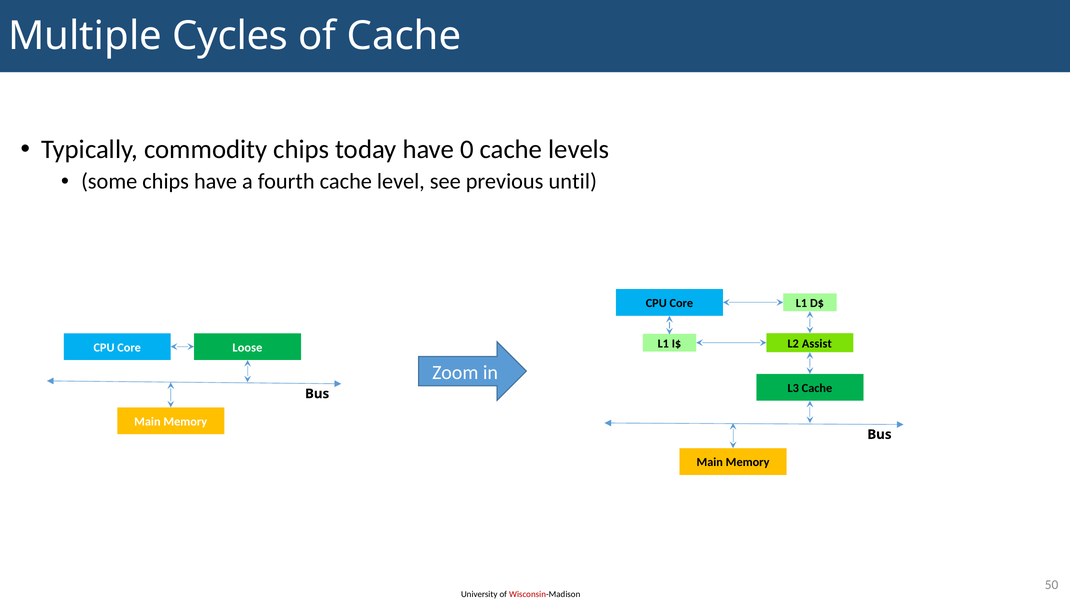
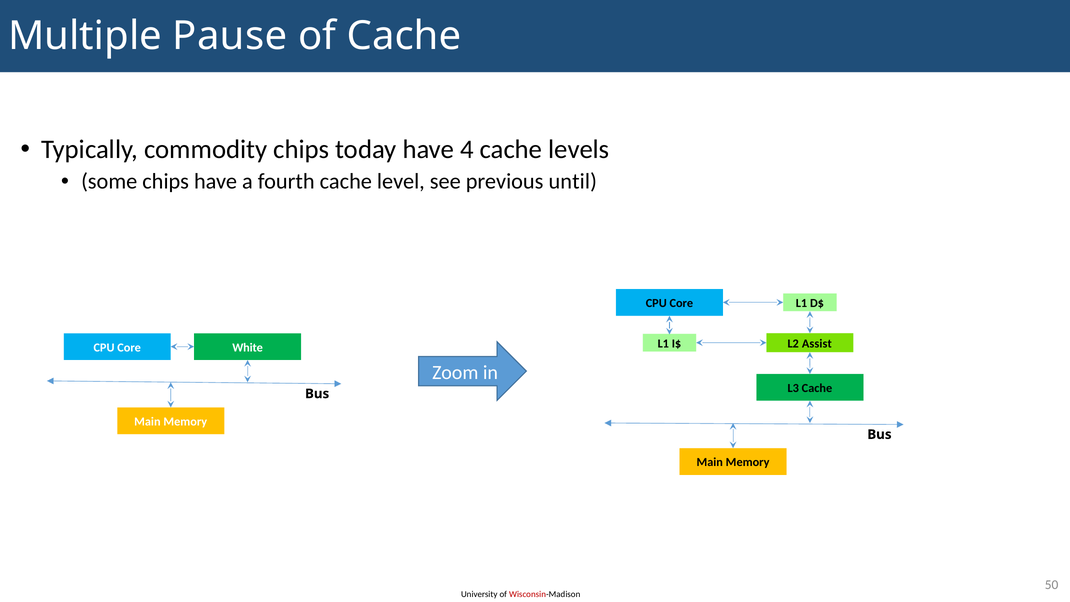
Cycles: Cycles -> Pause (230, 36)
0: 0 -> 4 (467, 150)
Loose: Loose -> White (248, 347)
